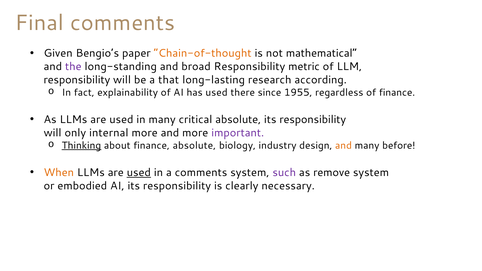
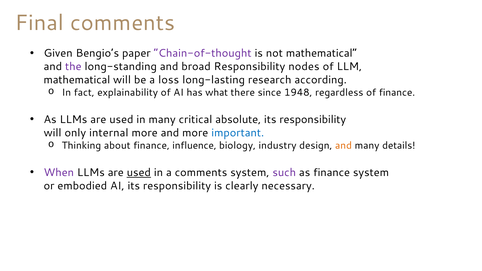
Chain-of-thought colour: orange -> purple (203, 53)
metric: metric -> nodes (304, 67)
responsibility: responsibility -> mathematical (77, 80)
that: that -> loss (169, 80)
has used: used -> what (217, 92)
1955: 1955 -> 1948 (298, 92)
important colour: purple -> blue (238, 133)
Thinking underline: present -> none (81, 145)
finance absolute: absolute -> influence (194, 145)
before: before -> details (399, 145)
When colour: orange -> purple (59, 173)
as remove: remove -> finance (332, 173)
